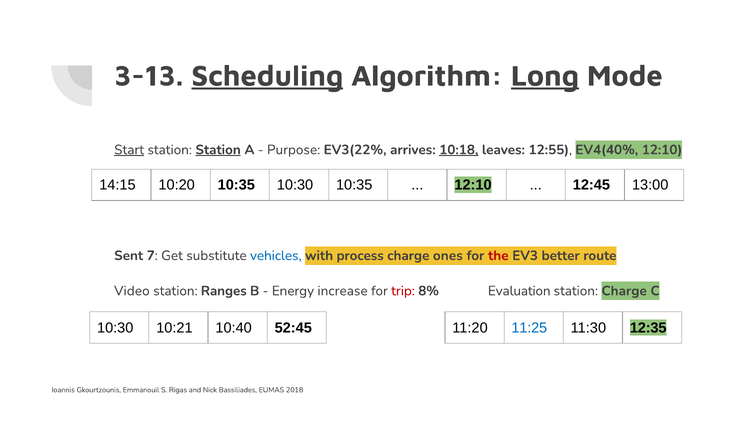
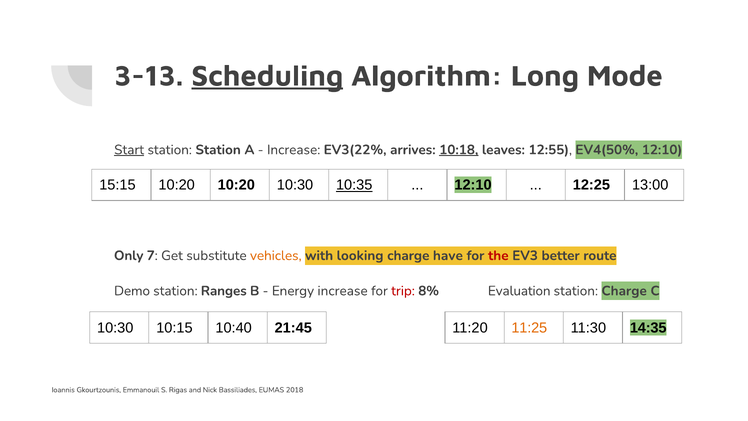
Long underline: present -> none (545, 76)
Station underline: present -> none (218, 150)
Purpose: Purpose -> Increase (294, 150)
EV4(40%: EV4(40% -> EV4(50% (607, 150)
14:15: 14:15 -> 15:15 (117, 185)
10:20 10:35: 10:35 -> 10:20 (236, 185)
10:35 underline: none -> present (354, 185)
12:45: 12:45 -> 12:25 (591, 185)
Sent: Sent -> Only (129, 255)
vehicles colour: blue -> orange (276, 255)
process: process -> looking (360, 255)
ones: ones -> have (448, 255)
Video: Video -> Demo (132, 291)
10:21: 10:21 -> 10:15 (174, 328)
52:45: 52:45 -> 21:45 (293, 328)
11:25 colour: blue -> orange (529, 328)
12:35: 12:35 -> 14:35 (648, 328)
